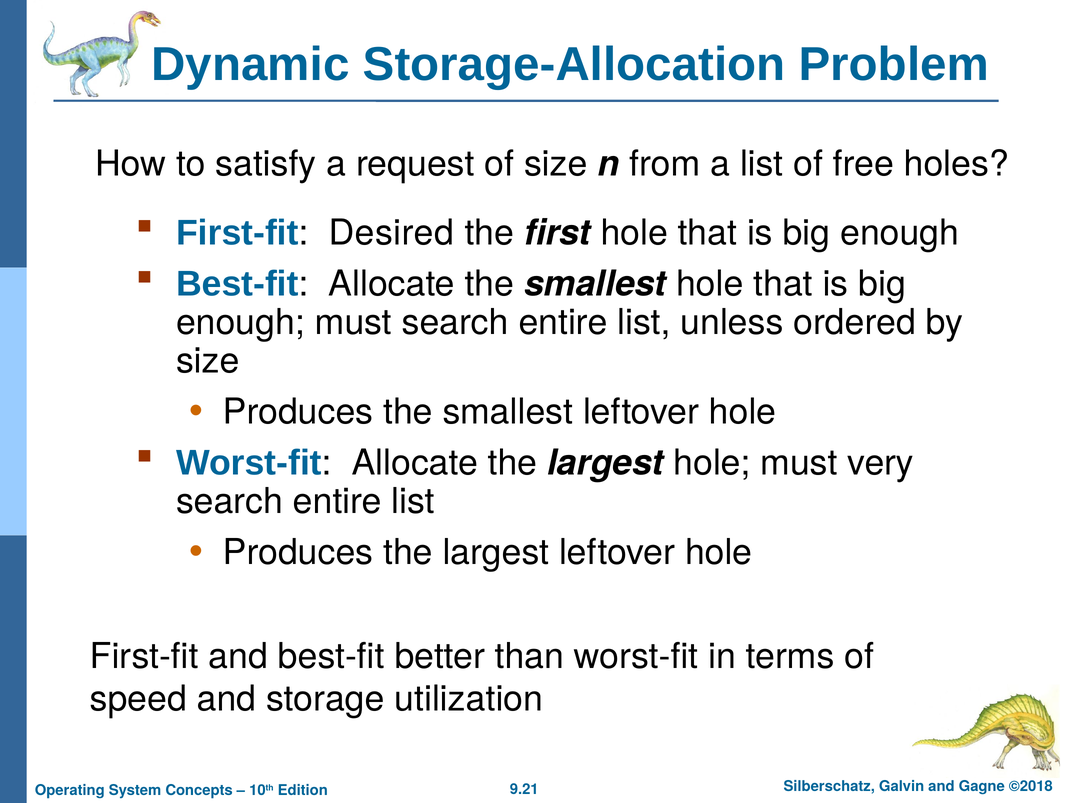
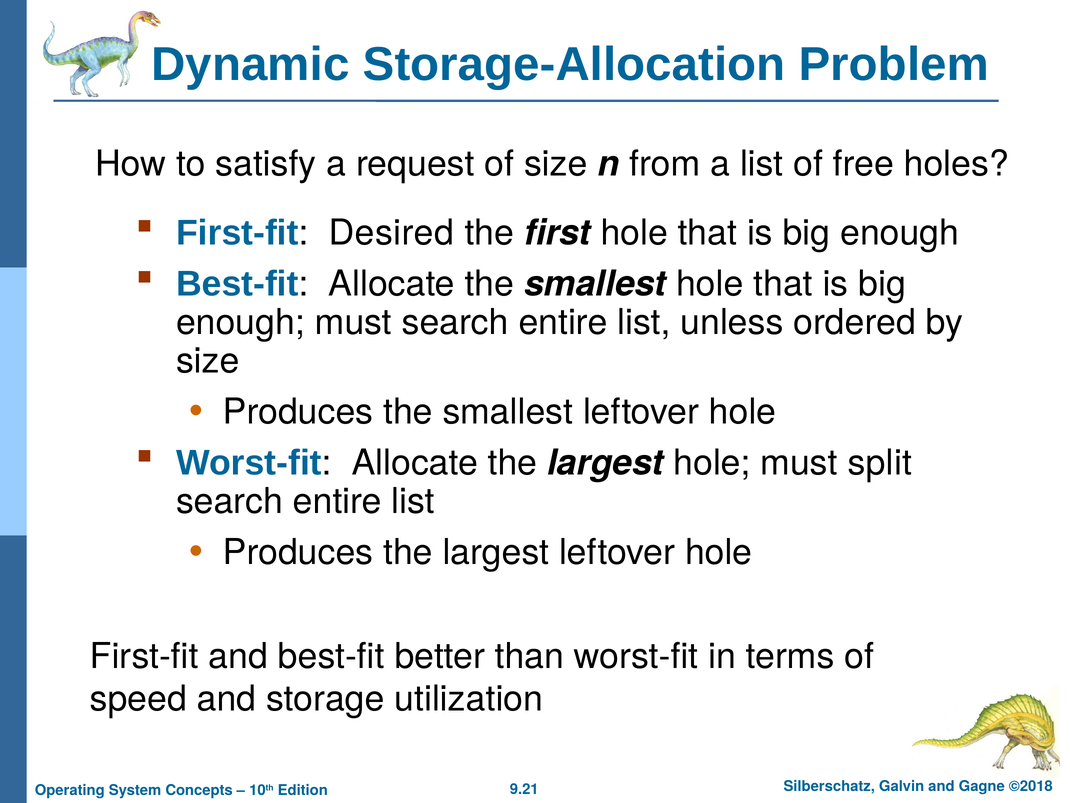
very: very -> split (880, 463)
